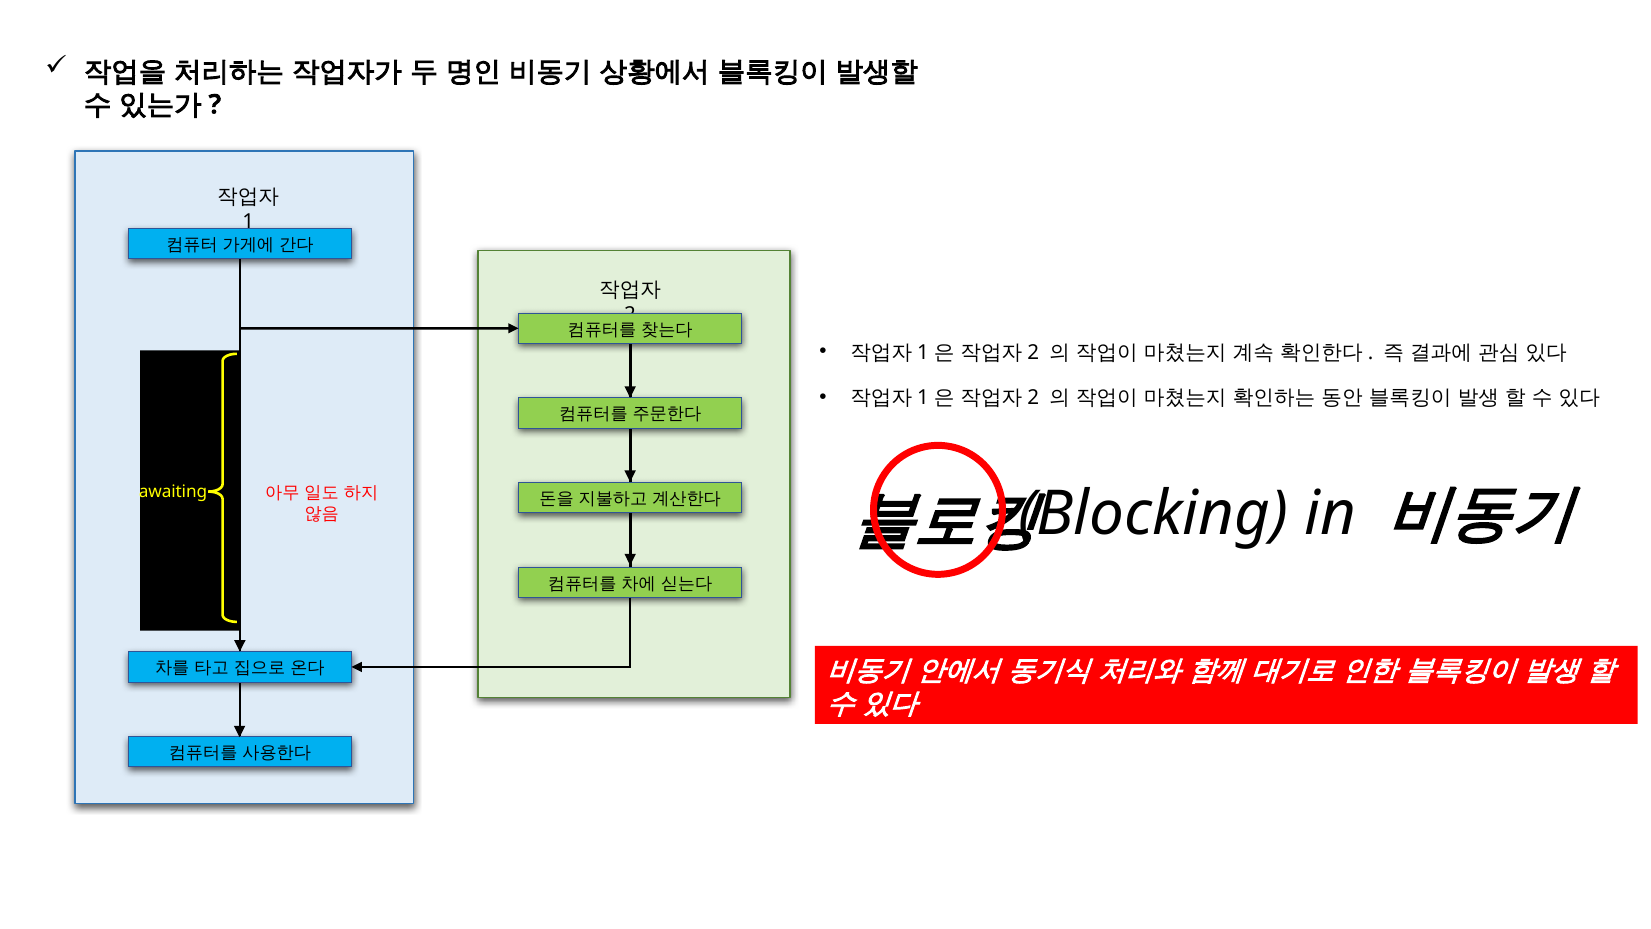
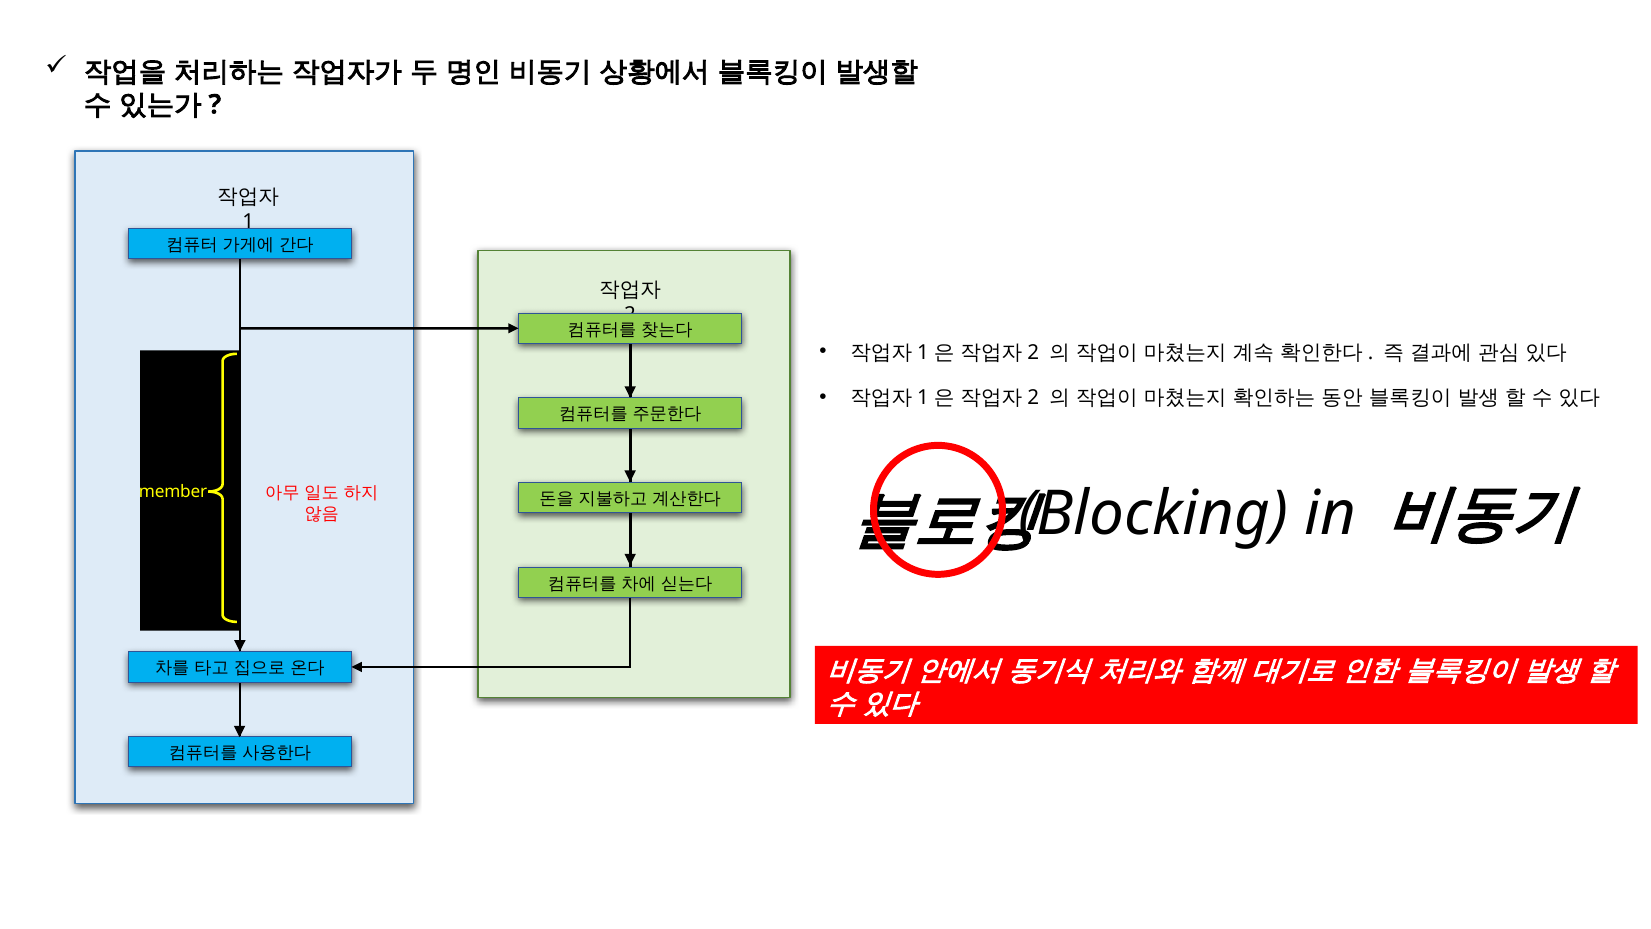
awaiting: awaiting -> member (173, 492)
